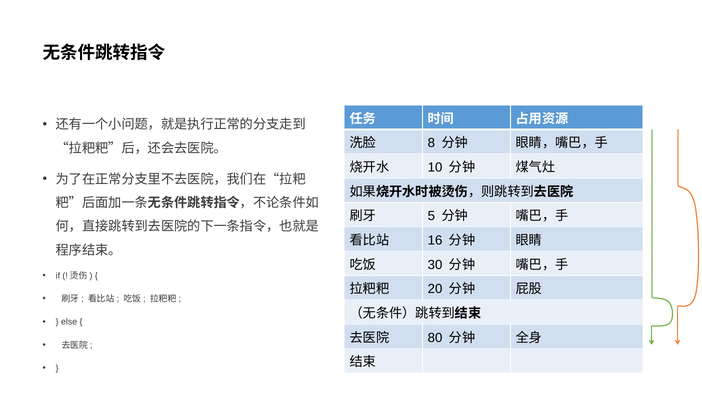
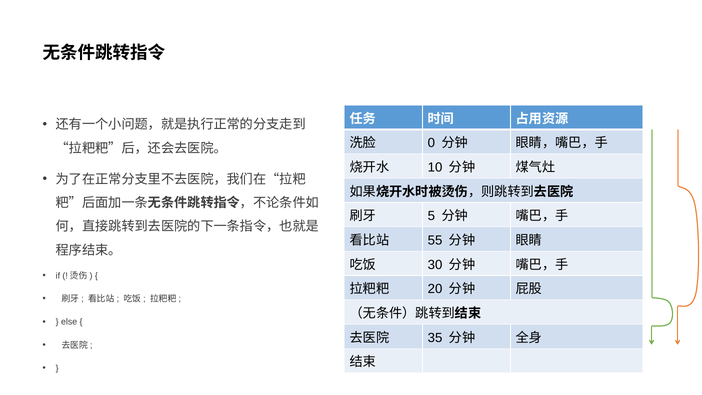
8: 8 -> 0 (431, 143)
16: 16 -> 55 (435, 240)
80: 80 -> 35 (435, 338)
